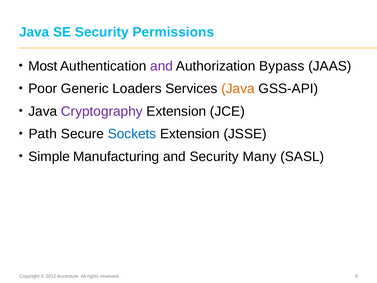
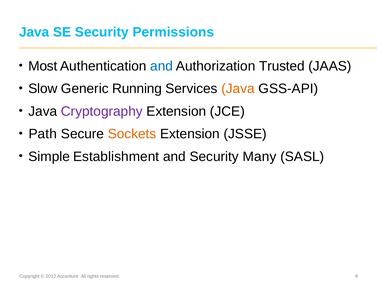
and colour: purple -> blue (162, 66)
Bypass: Bypass -> Trusted (282, 66)
Poor: Poor -> Slow (43, 89)
Loaders: Loaders -> Running (137, 89)
Sockets colour: blue -> orange (132, 134)
Manufacturing: Manufacturing -> Establishment (116, 156)
